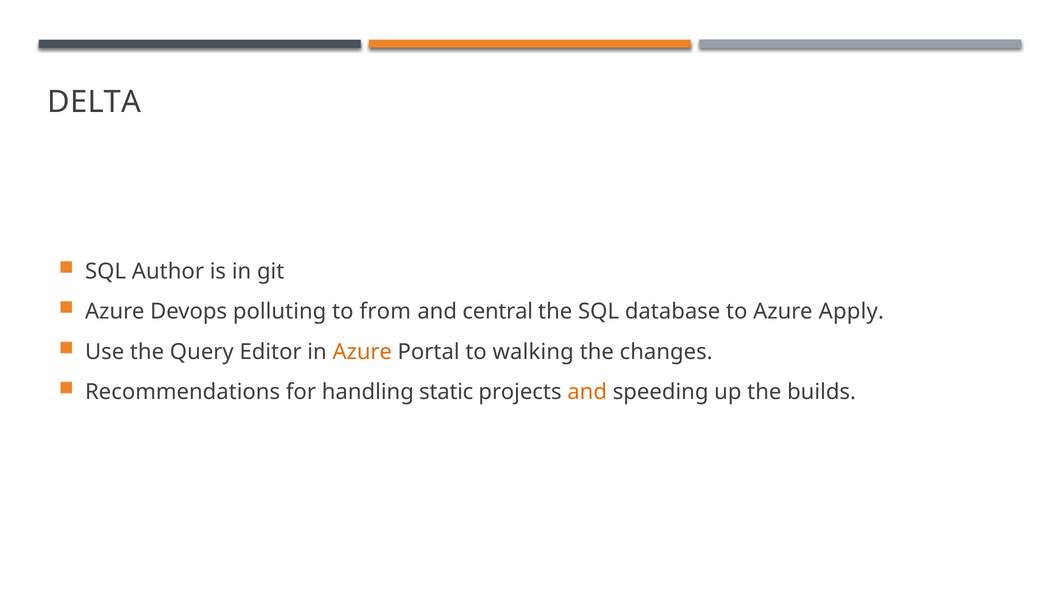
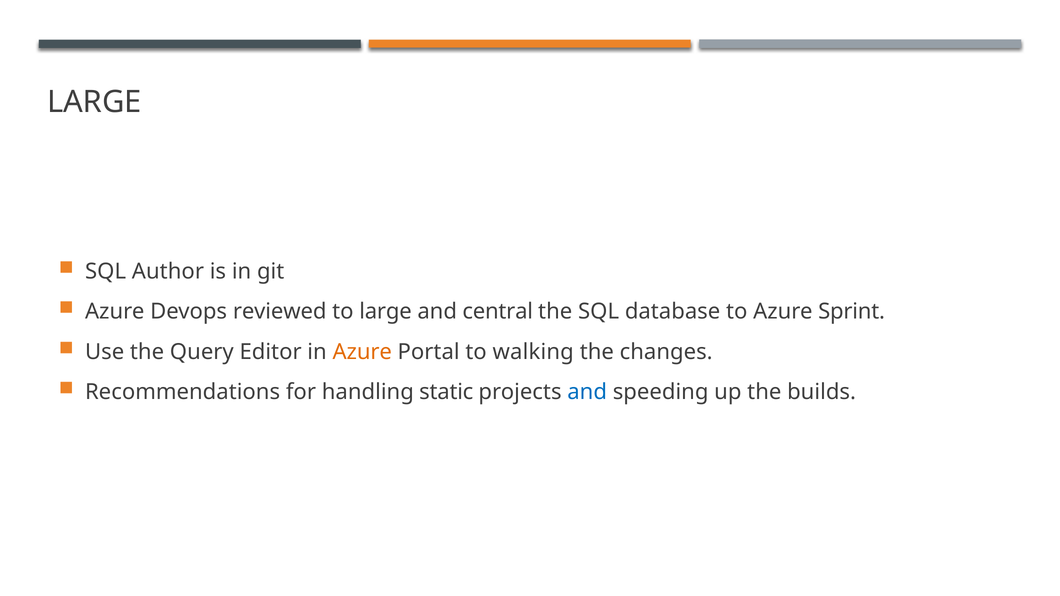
DELTA: DELTA -> LARGE (94, 102)
polluting: polluting -> reviewed (280, 312)
to from: from -> large (385, 312)
Apply: Apply -> Sprint (852, 312)
and colour: orange -> blue (587, 392)
